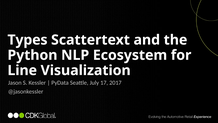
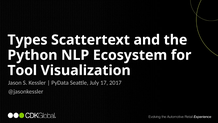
Line: Line -> Tool (22, 70)
